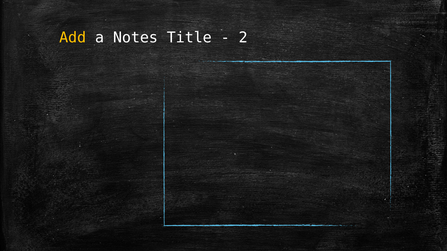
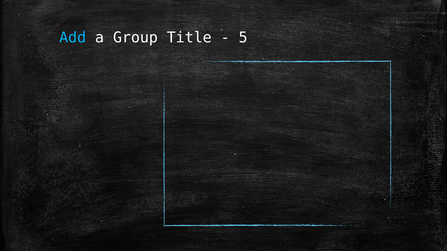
Add colour: yellow -> light blue (73, 38)
Notes: Notes -> Group (135, 38)
2: 2 -> 5 (243, 38)
